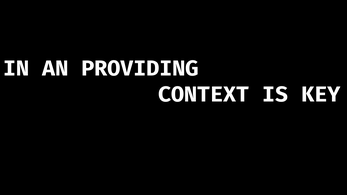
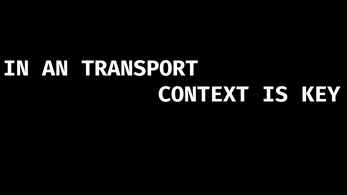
PROVIDING: PROVIDING -> TRANSPORT (140, 69)
